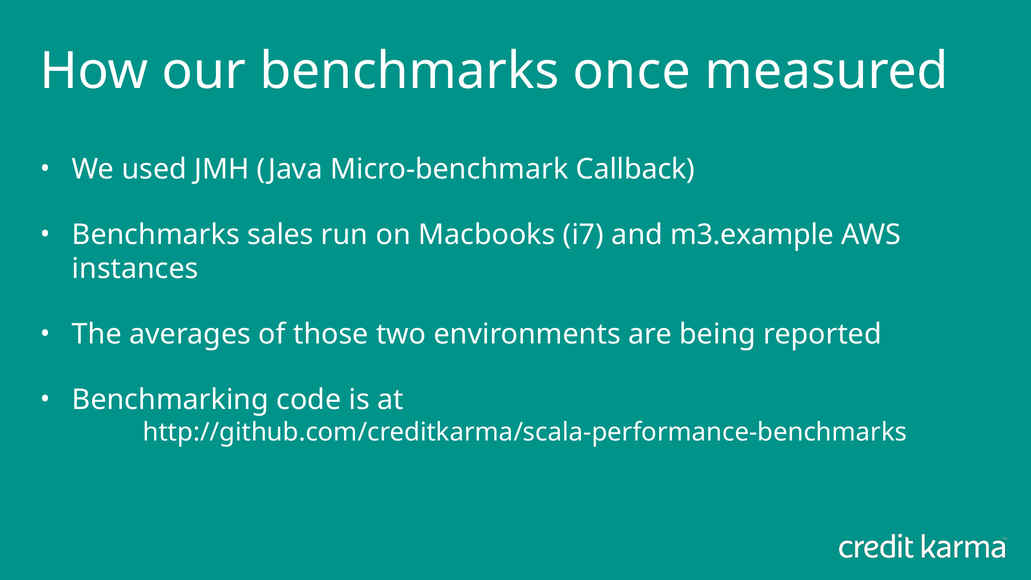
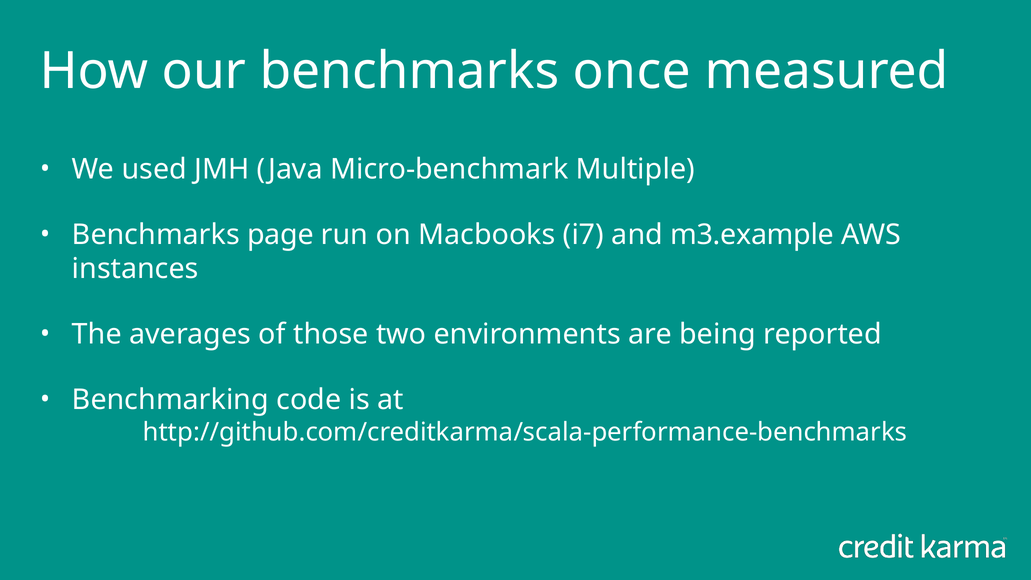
Callback: Callback -> Multiple (635, 169)
sales: sales -> page (280, 235)
